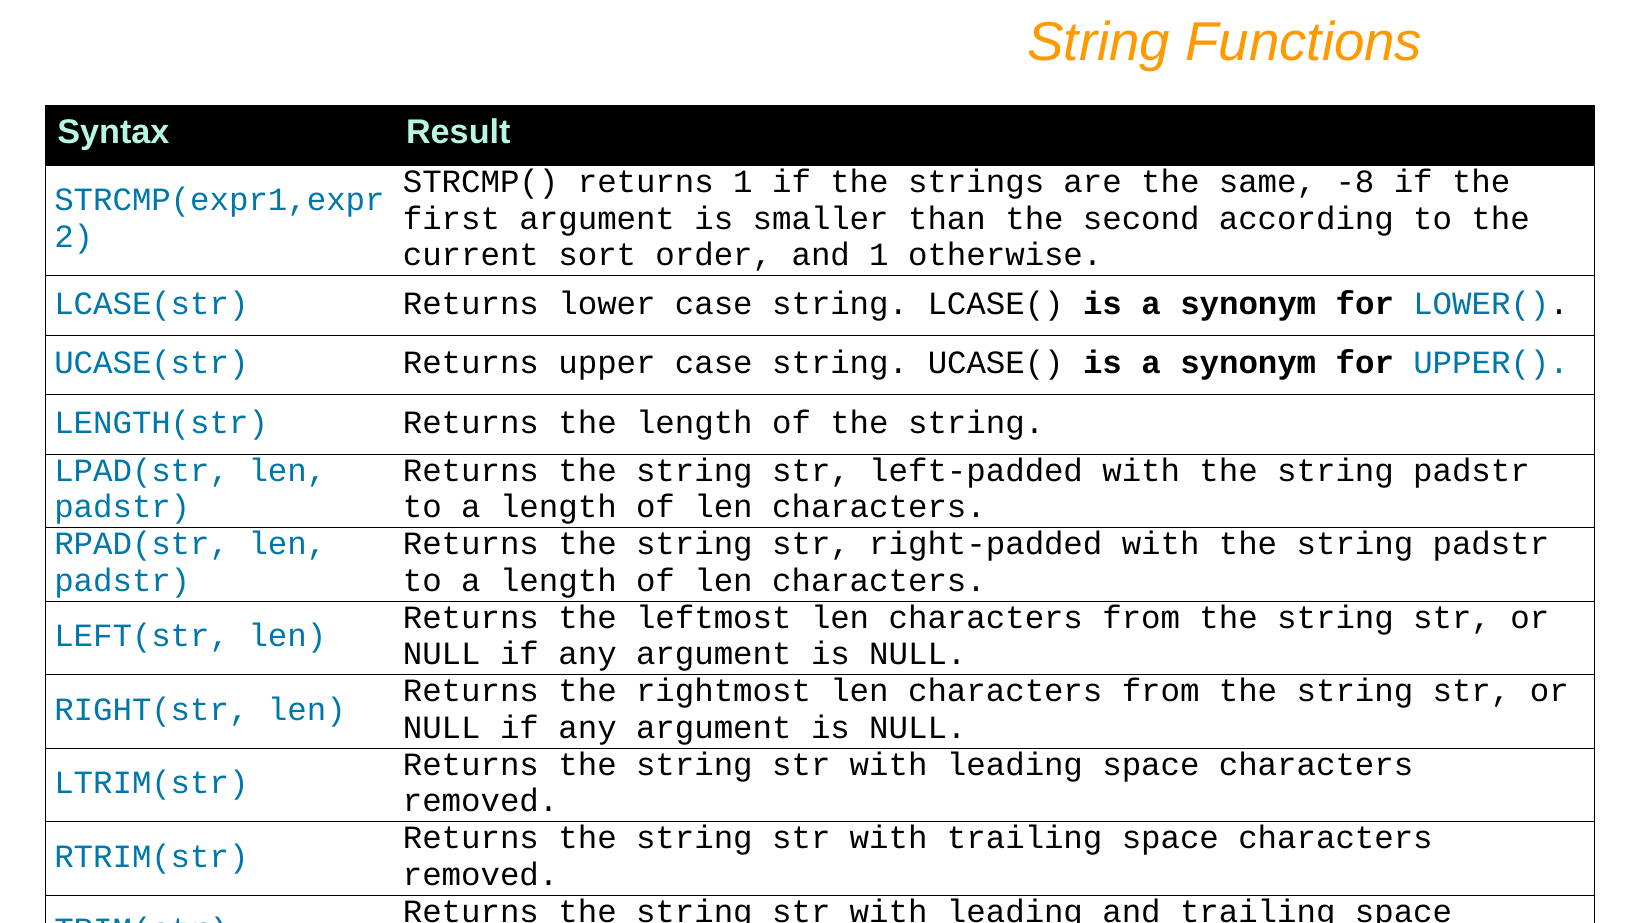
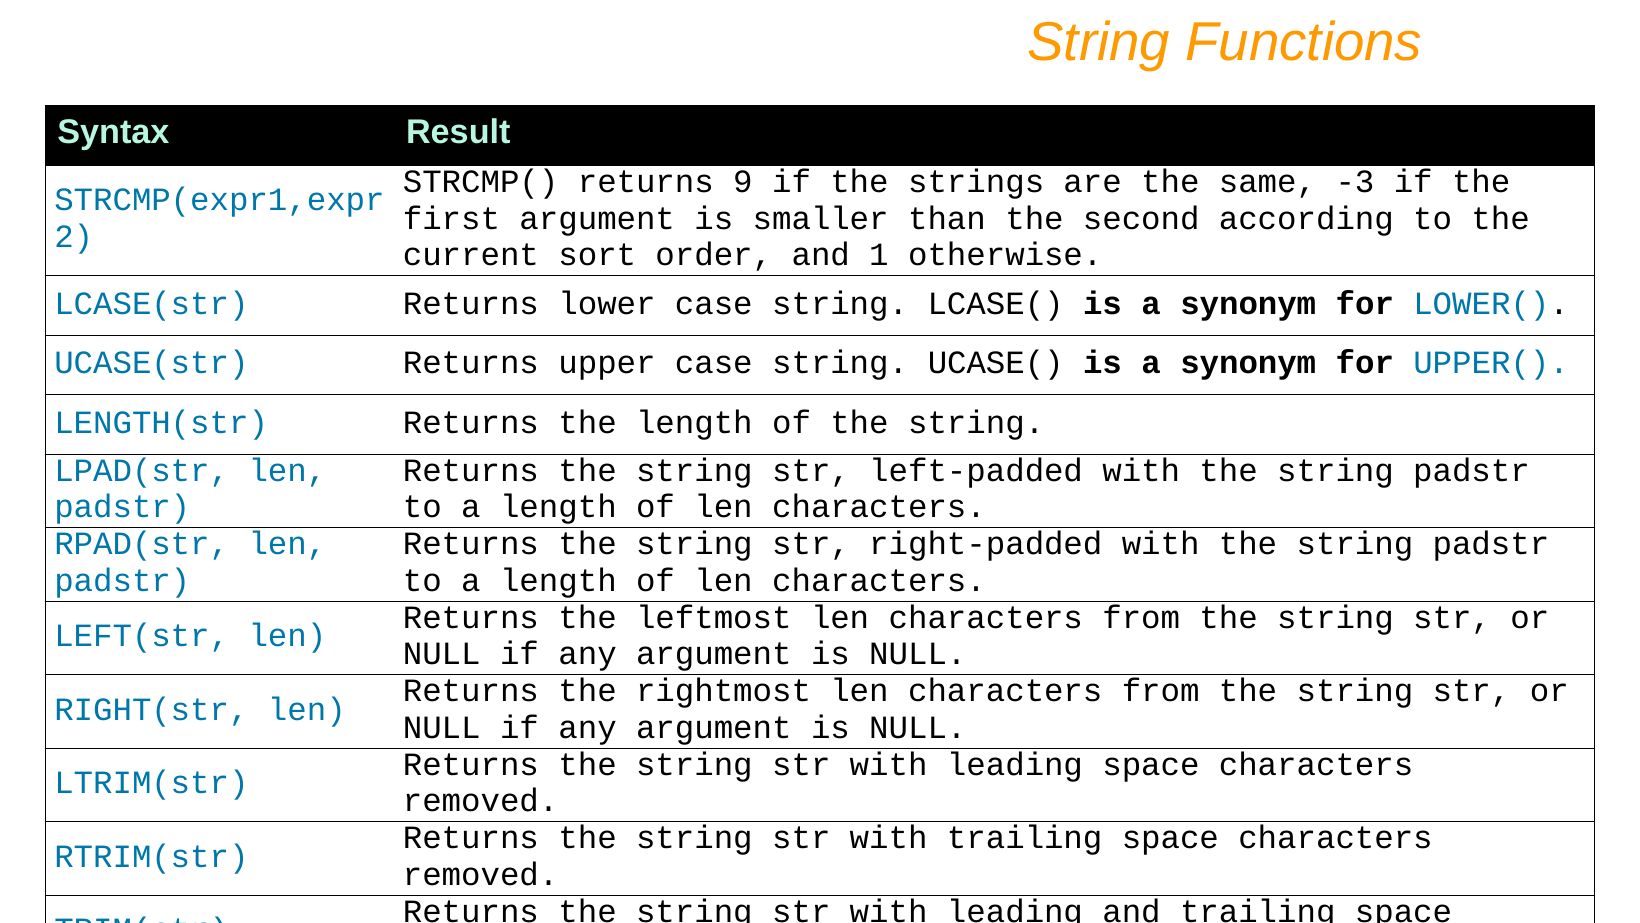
returns 1: 1 -> 9 (743, 182)
-8: -8 -> -3 (1355, 182)
